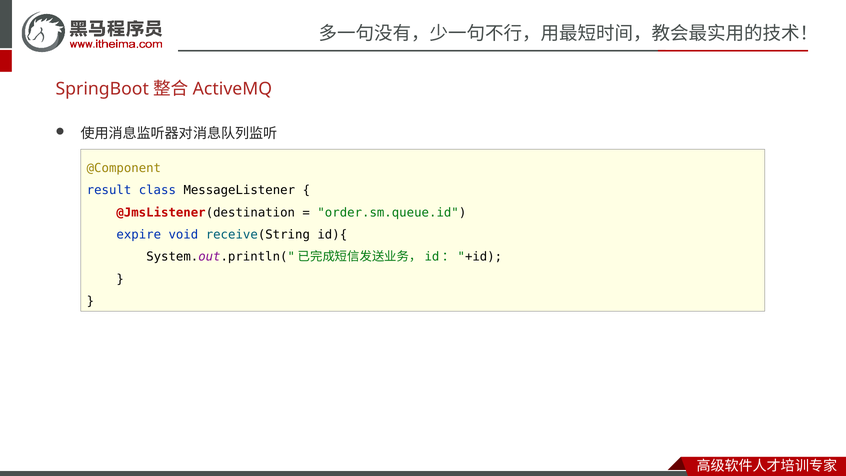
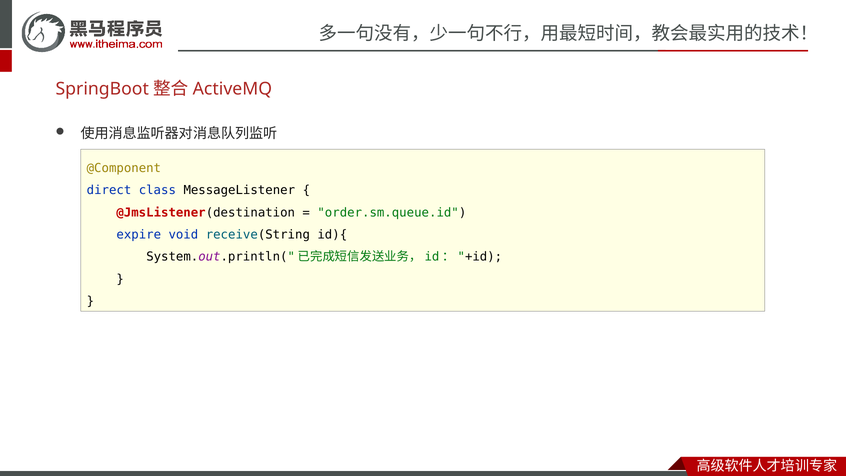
result: result -> direct (109, 190)
